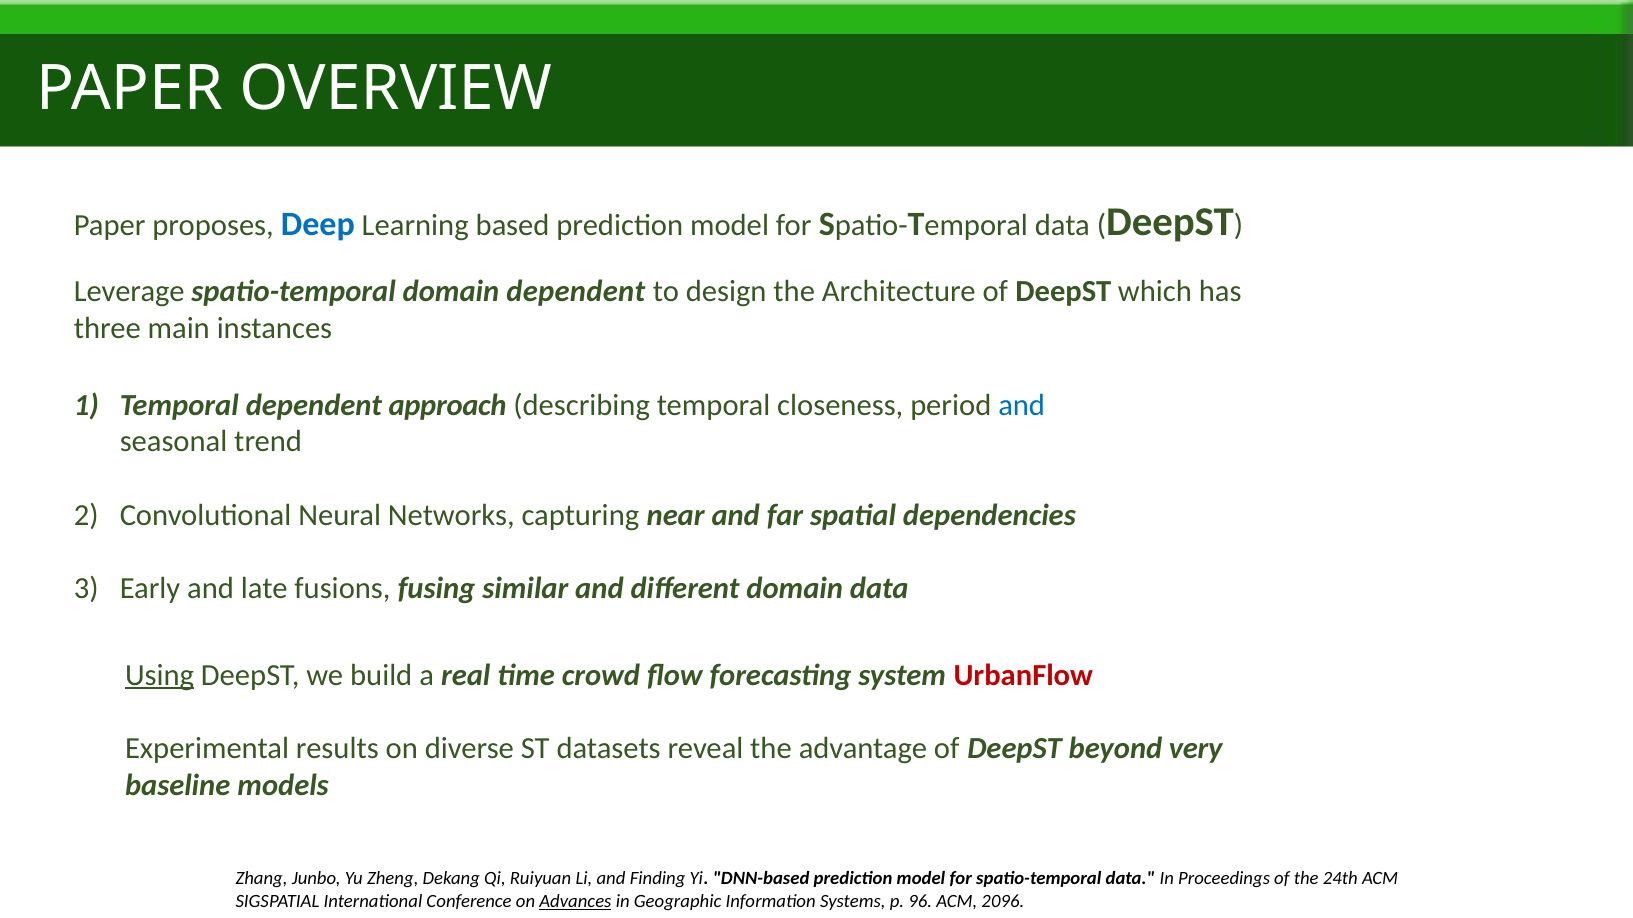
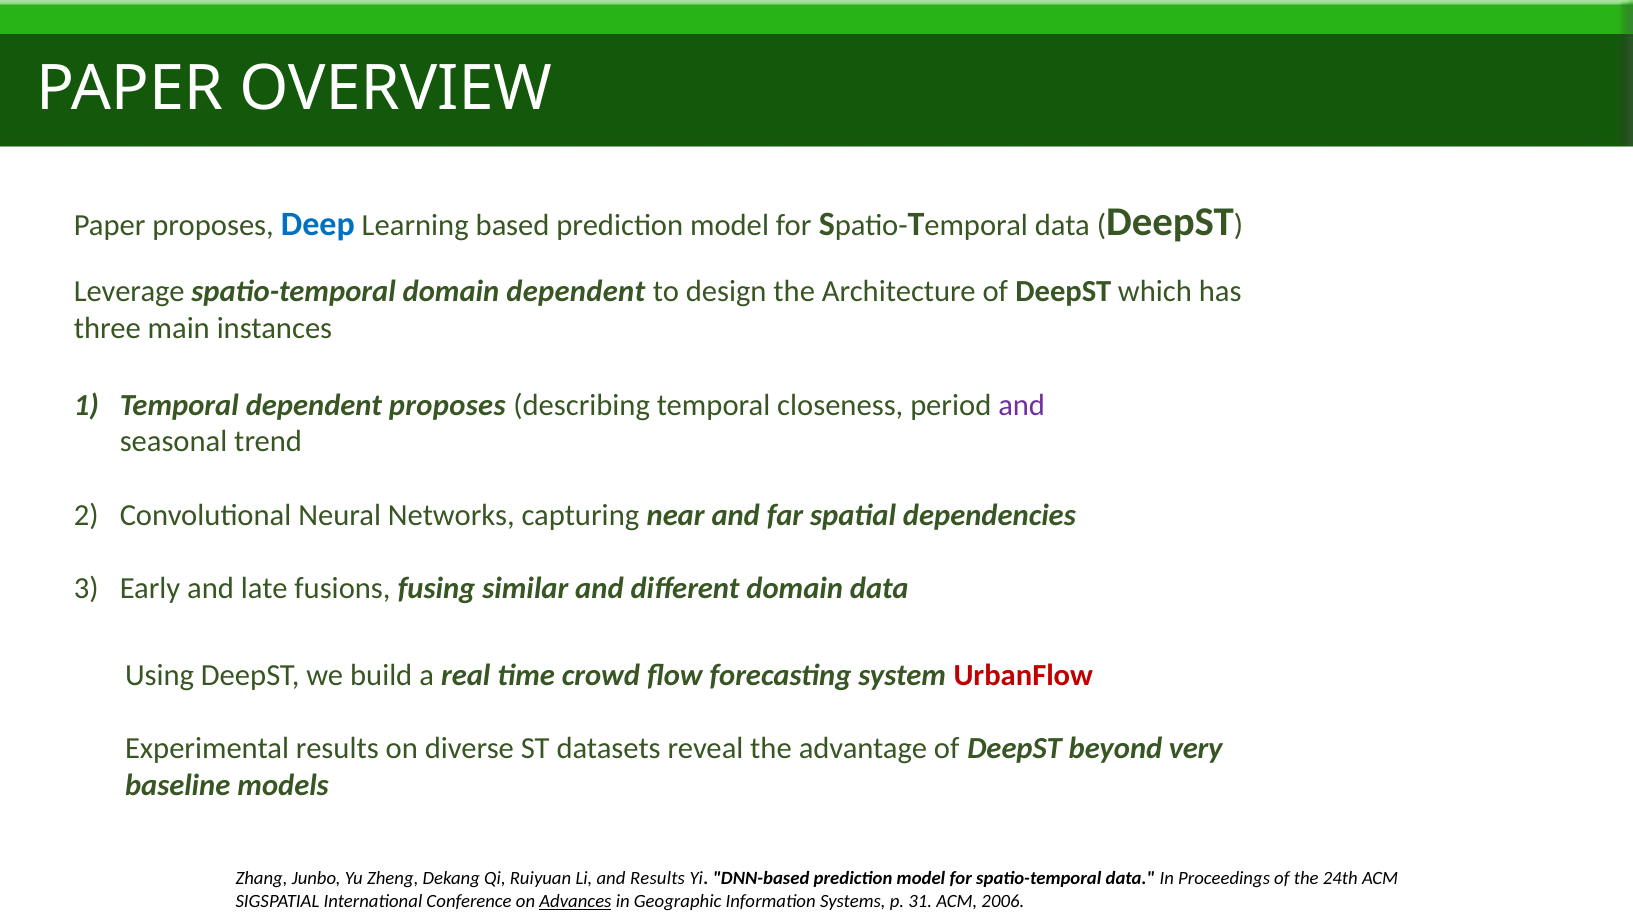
dependent approach: approach -> proposes (447, 405)
and colour: blue -> purple (1022, 405)
Using underline: present -> none (160, 676)
and Finding: Finding -> Results (658, 879)
96: 96 -> 31 (920, 902)
2096: 2096 -> 2006 (1003, 902)
